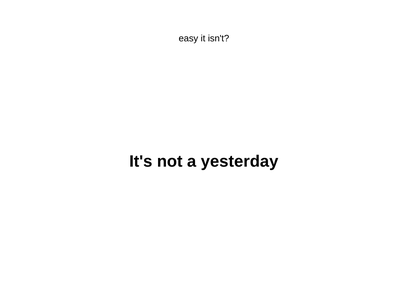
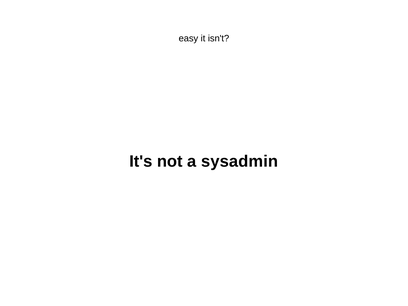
yesterday: yesterday -> sysadmin (240, 161)
